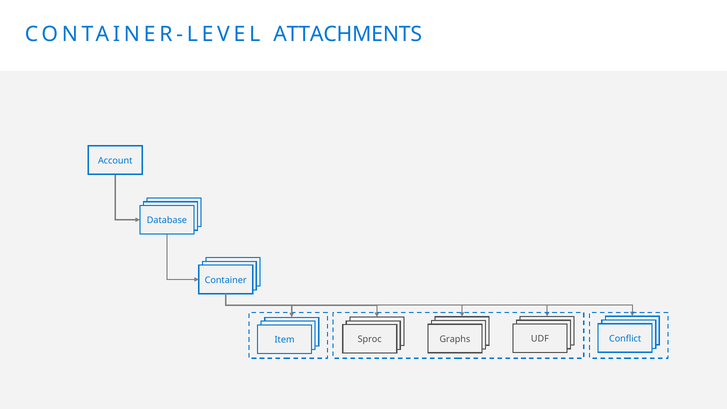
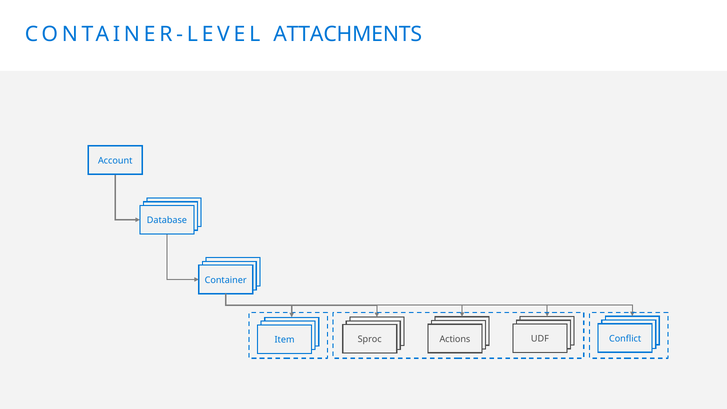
Graphs: Graphs -> Actions (455, 339)
